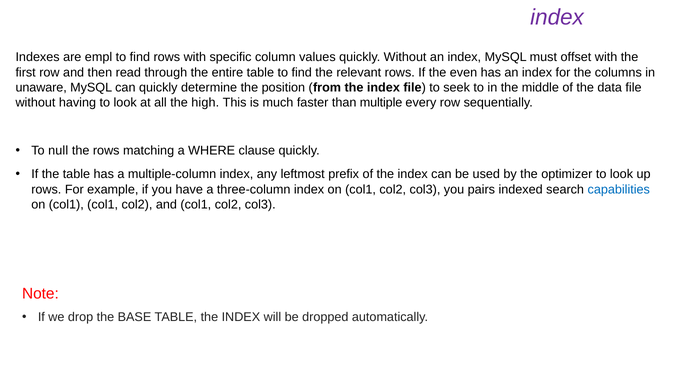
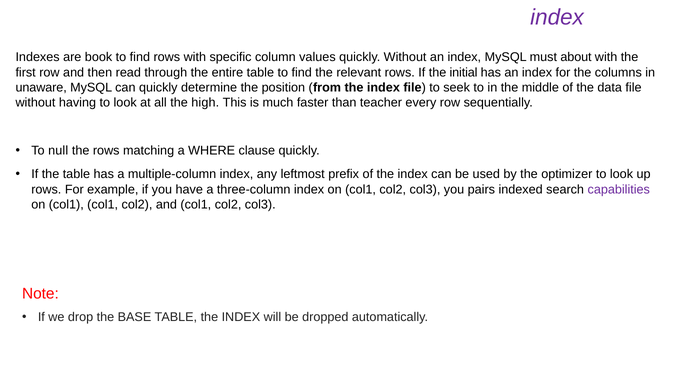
empl: empl -> book (99, 57)
offset: offset -> about (576, 57)
even: even -> initial (464, 72)
multiple: multiple -> teacher (381, 103)
capabilities colour: blue -> purple (619, 189)
